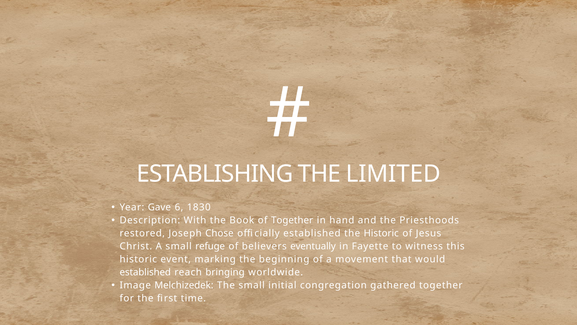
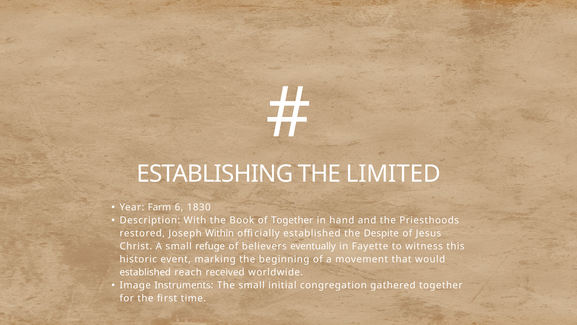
Gave: Gave -> Farm (159, 207)
Chose: Chose -> Within (220, 233)
the Historic: Historic -> Despite (381, 233)
bringing: bringing -> received (225, 272)
Melchizedek: Melchizedek -> Instruments (184, 285)
